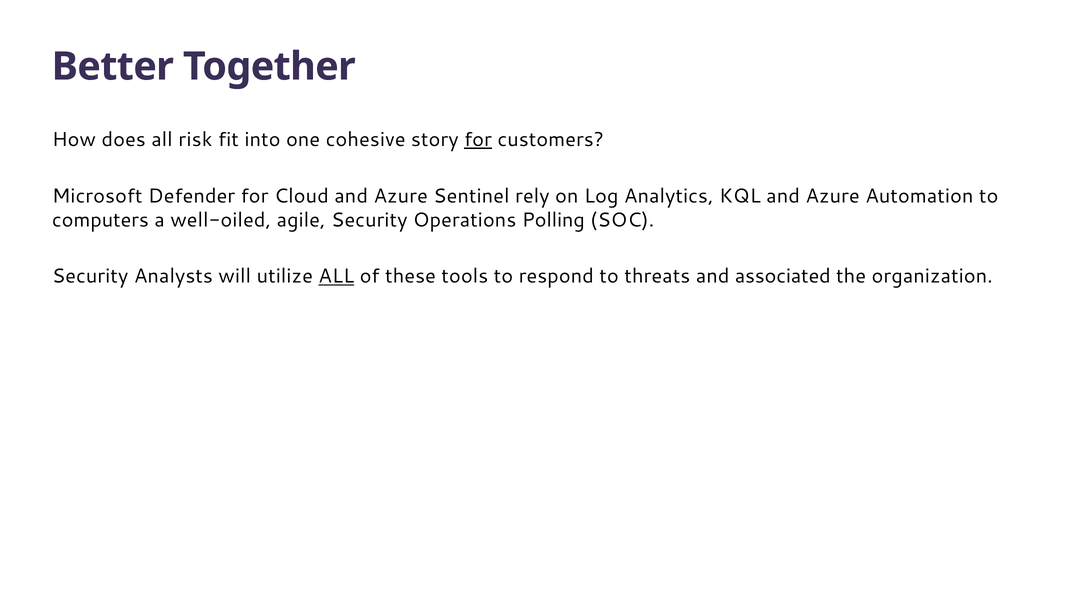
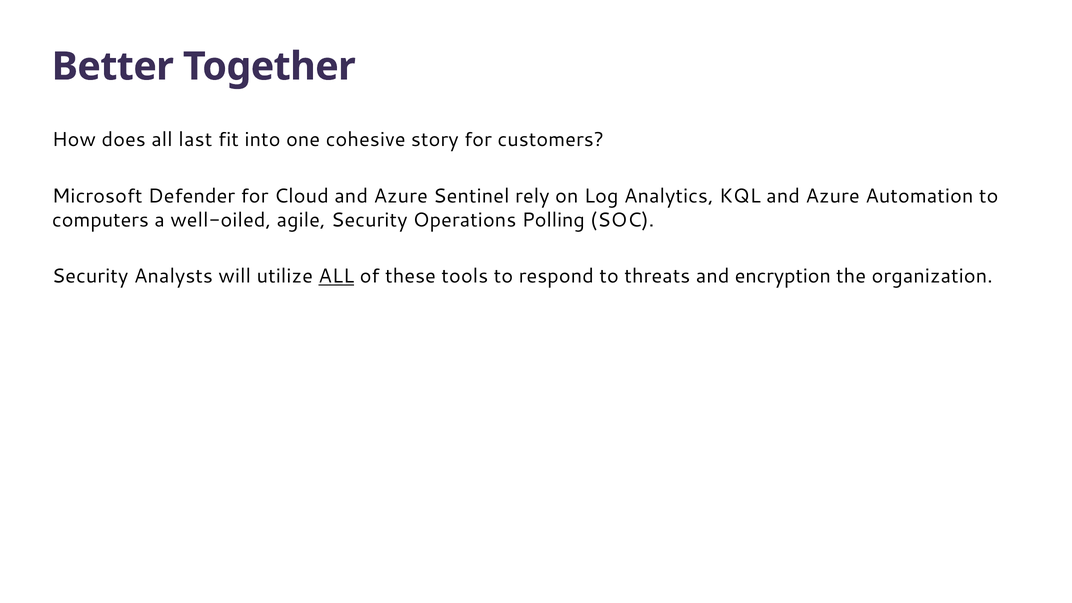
risk: risk -> last (195, 140)
for underline: present -> none (478, 140)
associated: associated -> encryption (783, 276)
